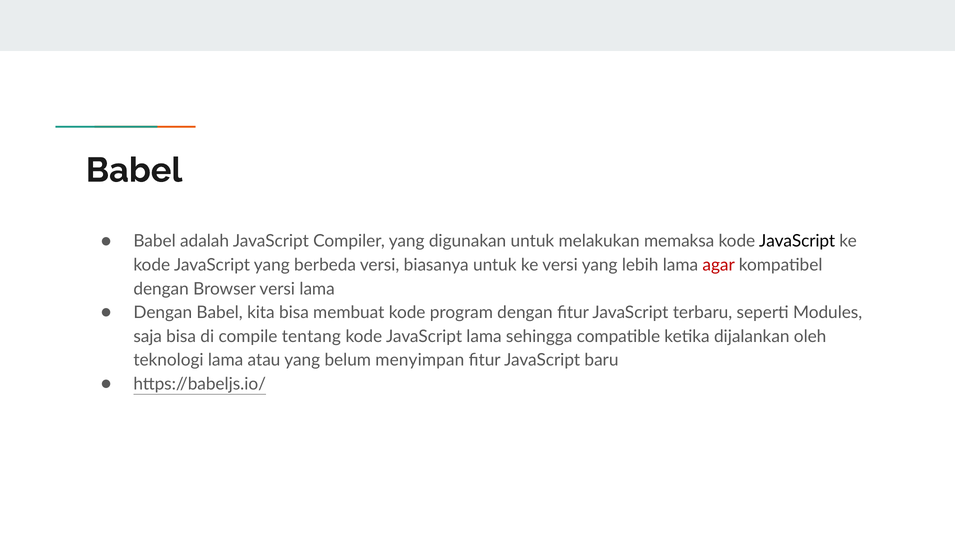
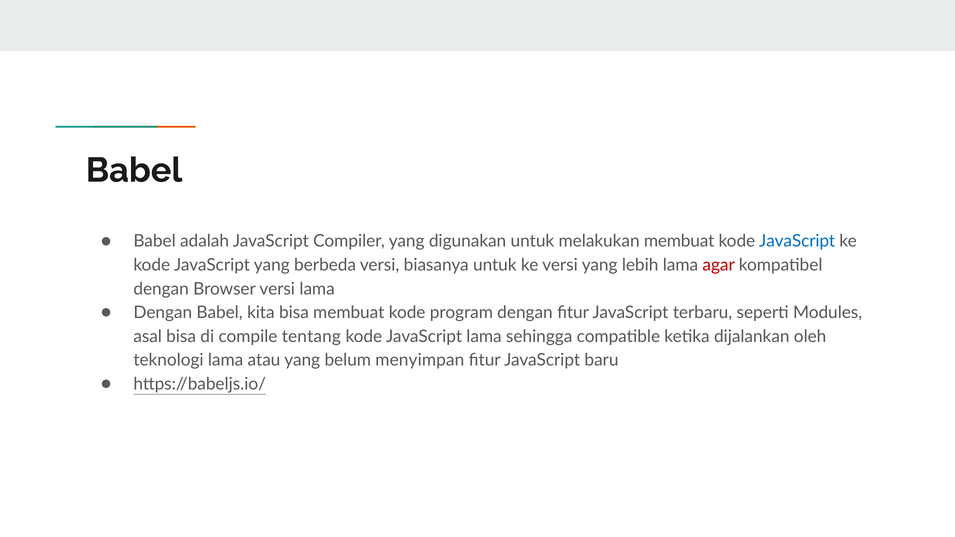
melakukan memaksa: memaksa -> membuat (679, 241)
JavaScript colour: black -> blue (797, 241)
saja: saja -> asal (148, 337)
